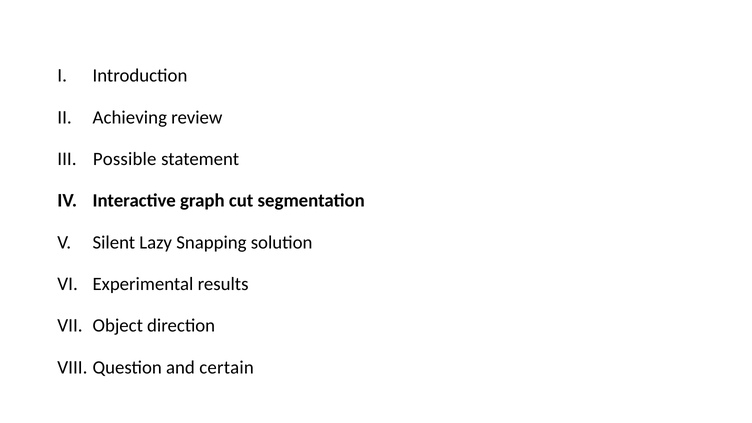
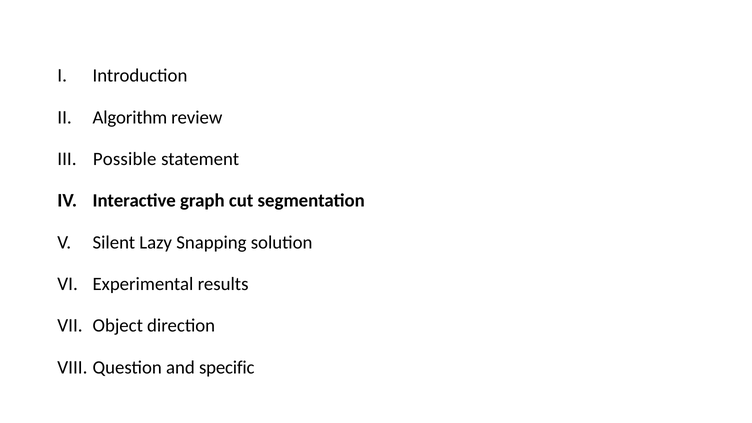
Achieving: Achieving -> Algorithm (130, 117)
certain: certain -> specific (227, 367)
